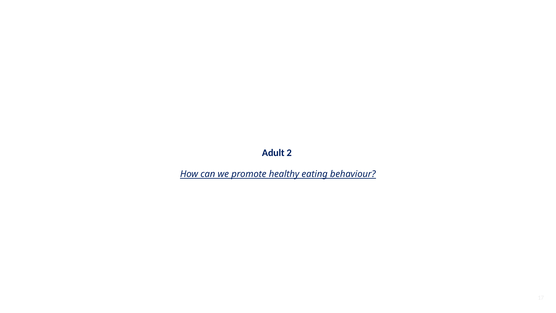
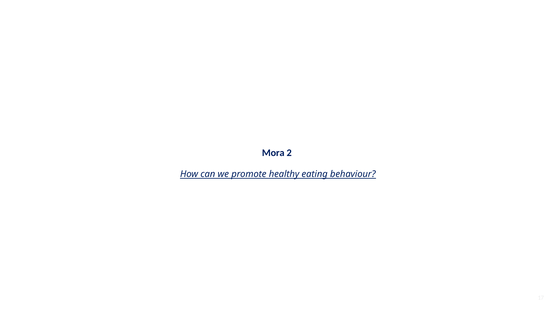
Adult: Adult -> Mora (273, 153)
